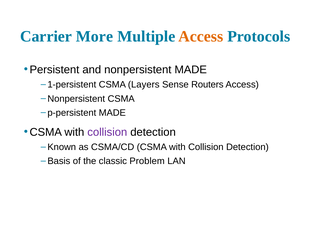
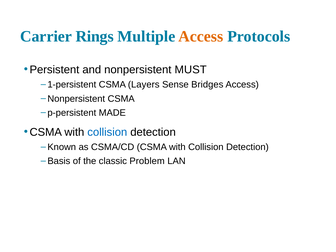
More: More -> Rings (95, 36)
nonpersistent MADE: MADE -> MUST (191, 70)
Routers: Routers -> Bridges (207, 85)
collision colour: purple -> blue (107, 132)
